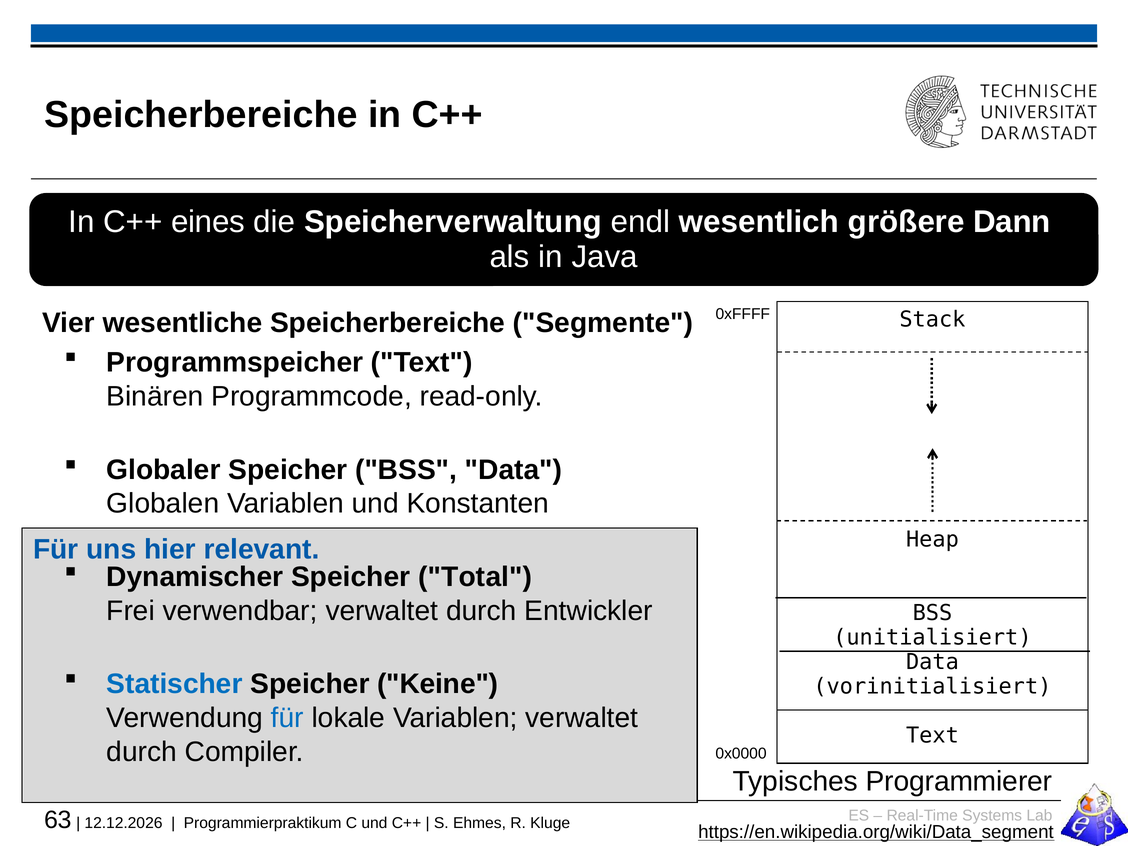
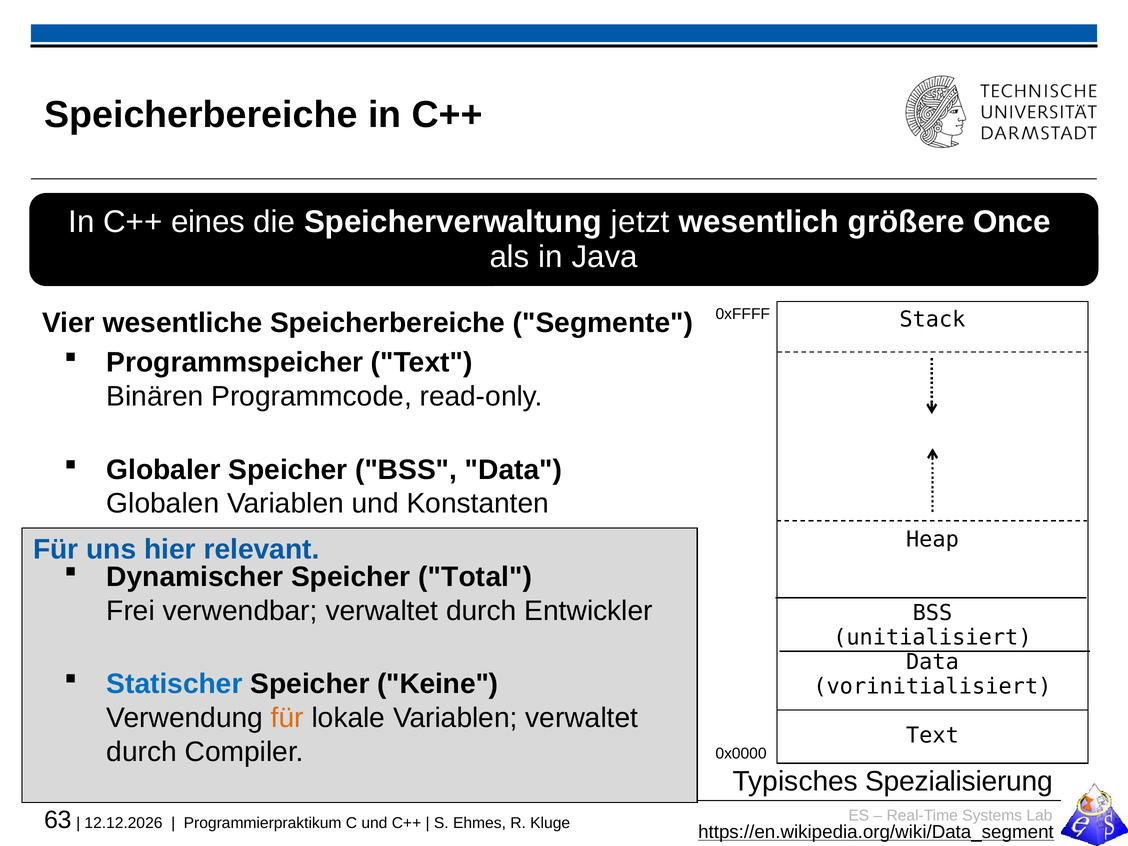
endl: endl -> jetzt (640, 222)
Dann: Dann -> Once (1012, 222)
für colour: blue -> orange (287, 718)
Programmierer: Programmierer -> Spezialisierung (959, 782)
